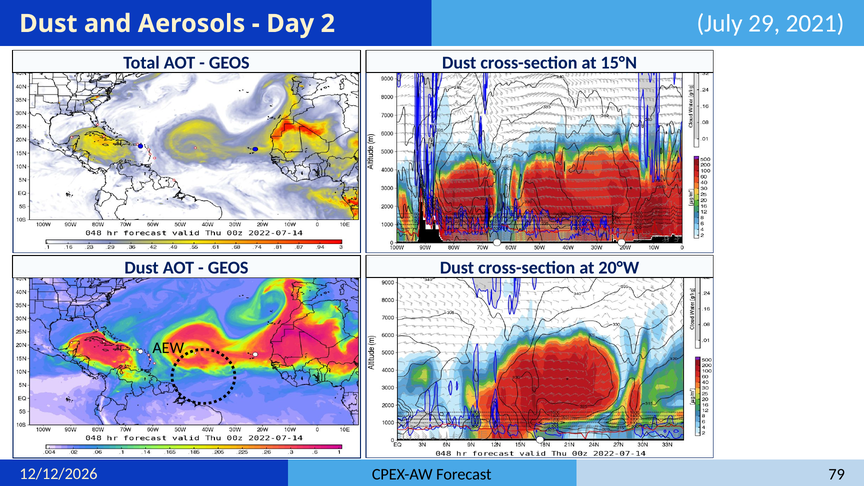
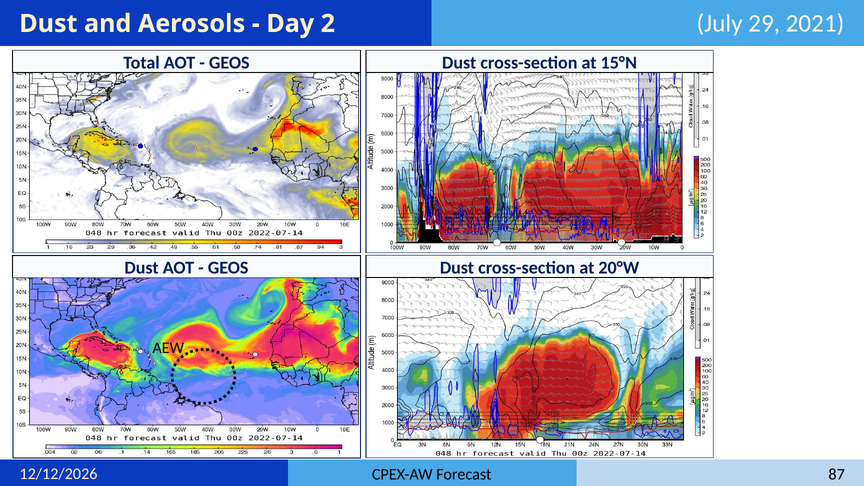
79: 79 -> 87 (837, 474)
